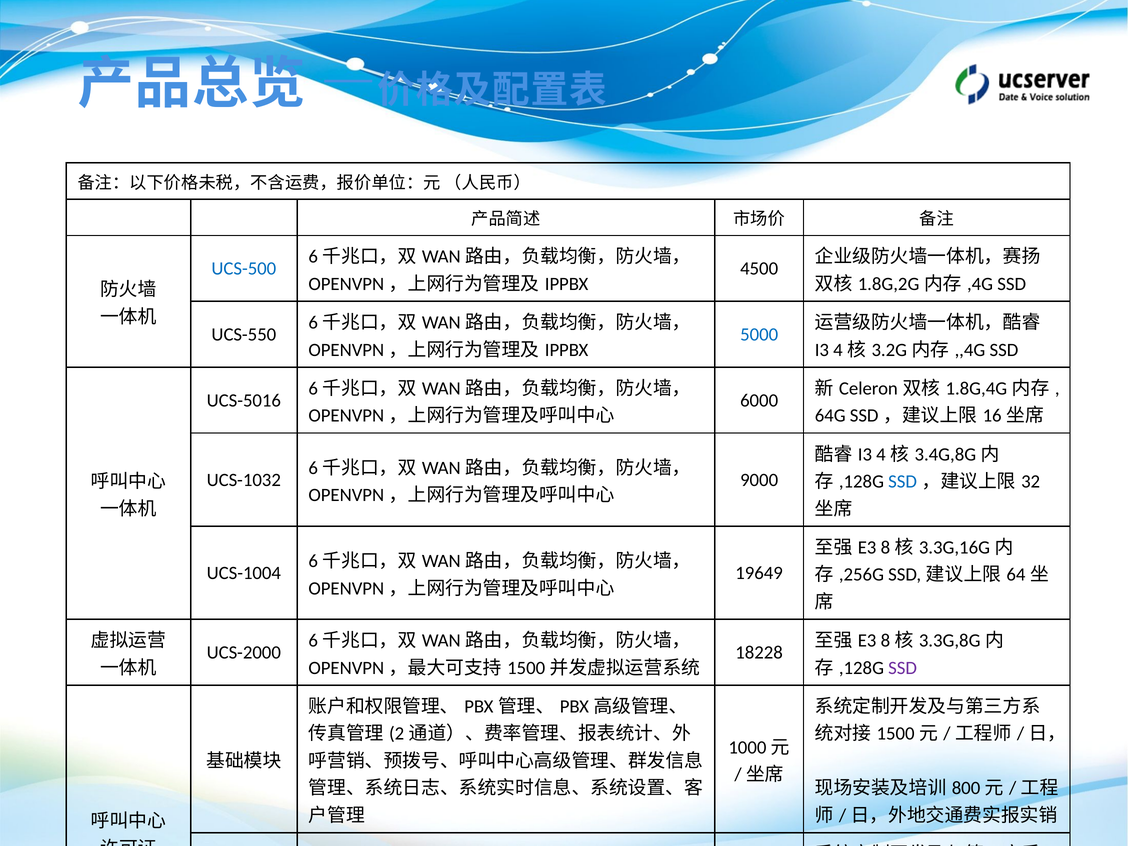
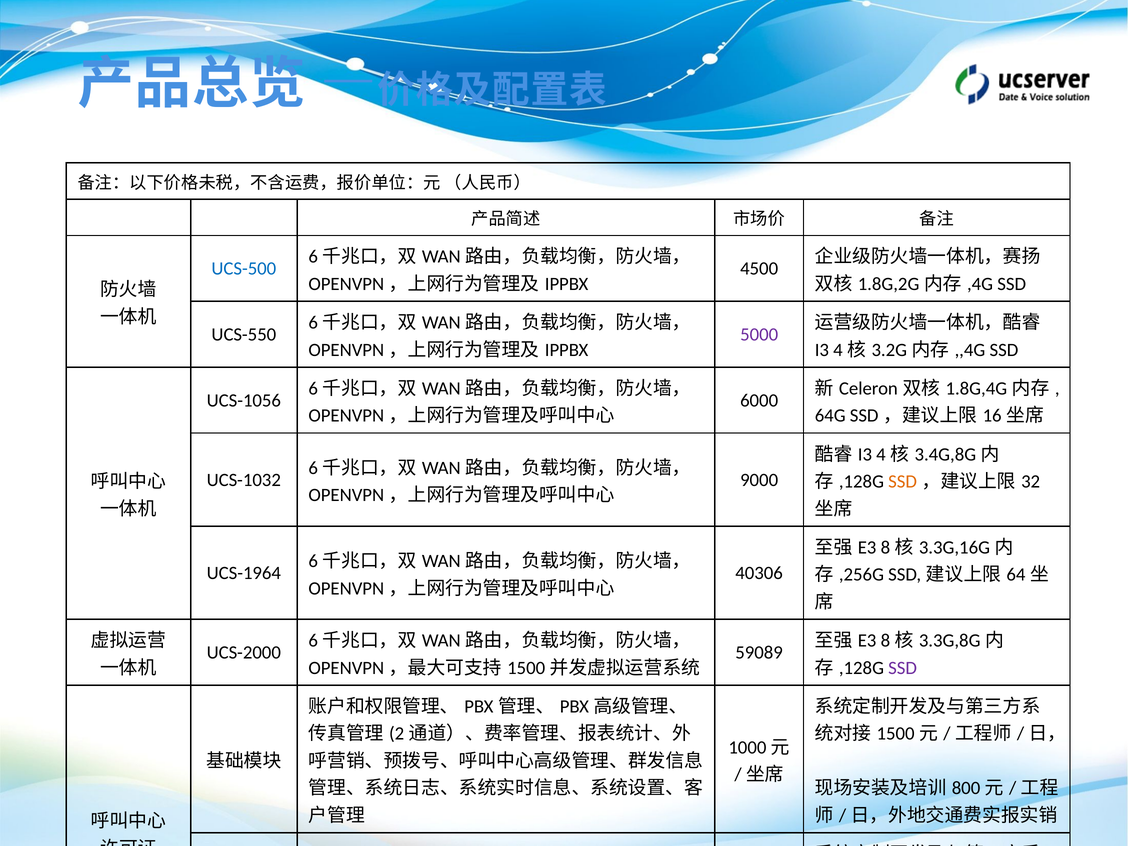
5000 colour: blue -> purple (759, 334)
UCS-5016: UCS-5016 -> UCS-1056 (244, 400)
SSD colour: blue -> orange (903, 482)
UCS-1004: UCS-1004 -> UCS-1964 (244, 573)
19649: 19649 -> 40306 (759, 573)
18228: 18228 -> 59089 (759, 652)
